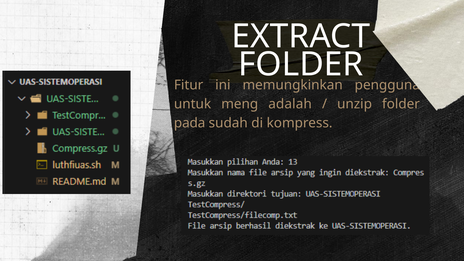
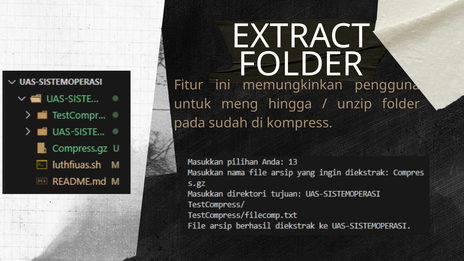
adalah: adalah -> hingga (290, 104)
